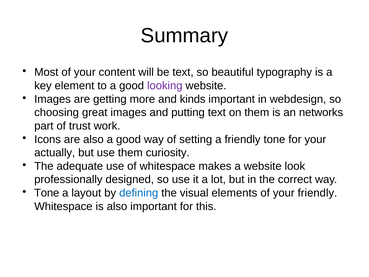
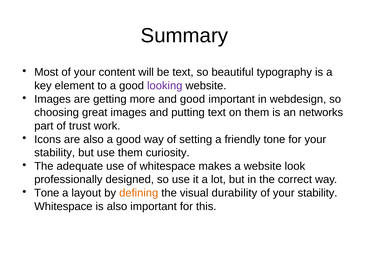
and kinds: kinds -> good (193, 99)
actually: actually -> stability (55, 153)
defining colour: blue -> orange (139, 193)
elements: elements -> durability (234, 193)
of your friendly: friendly -> stability (318, 193)
